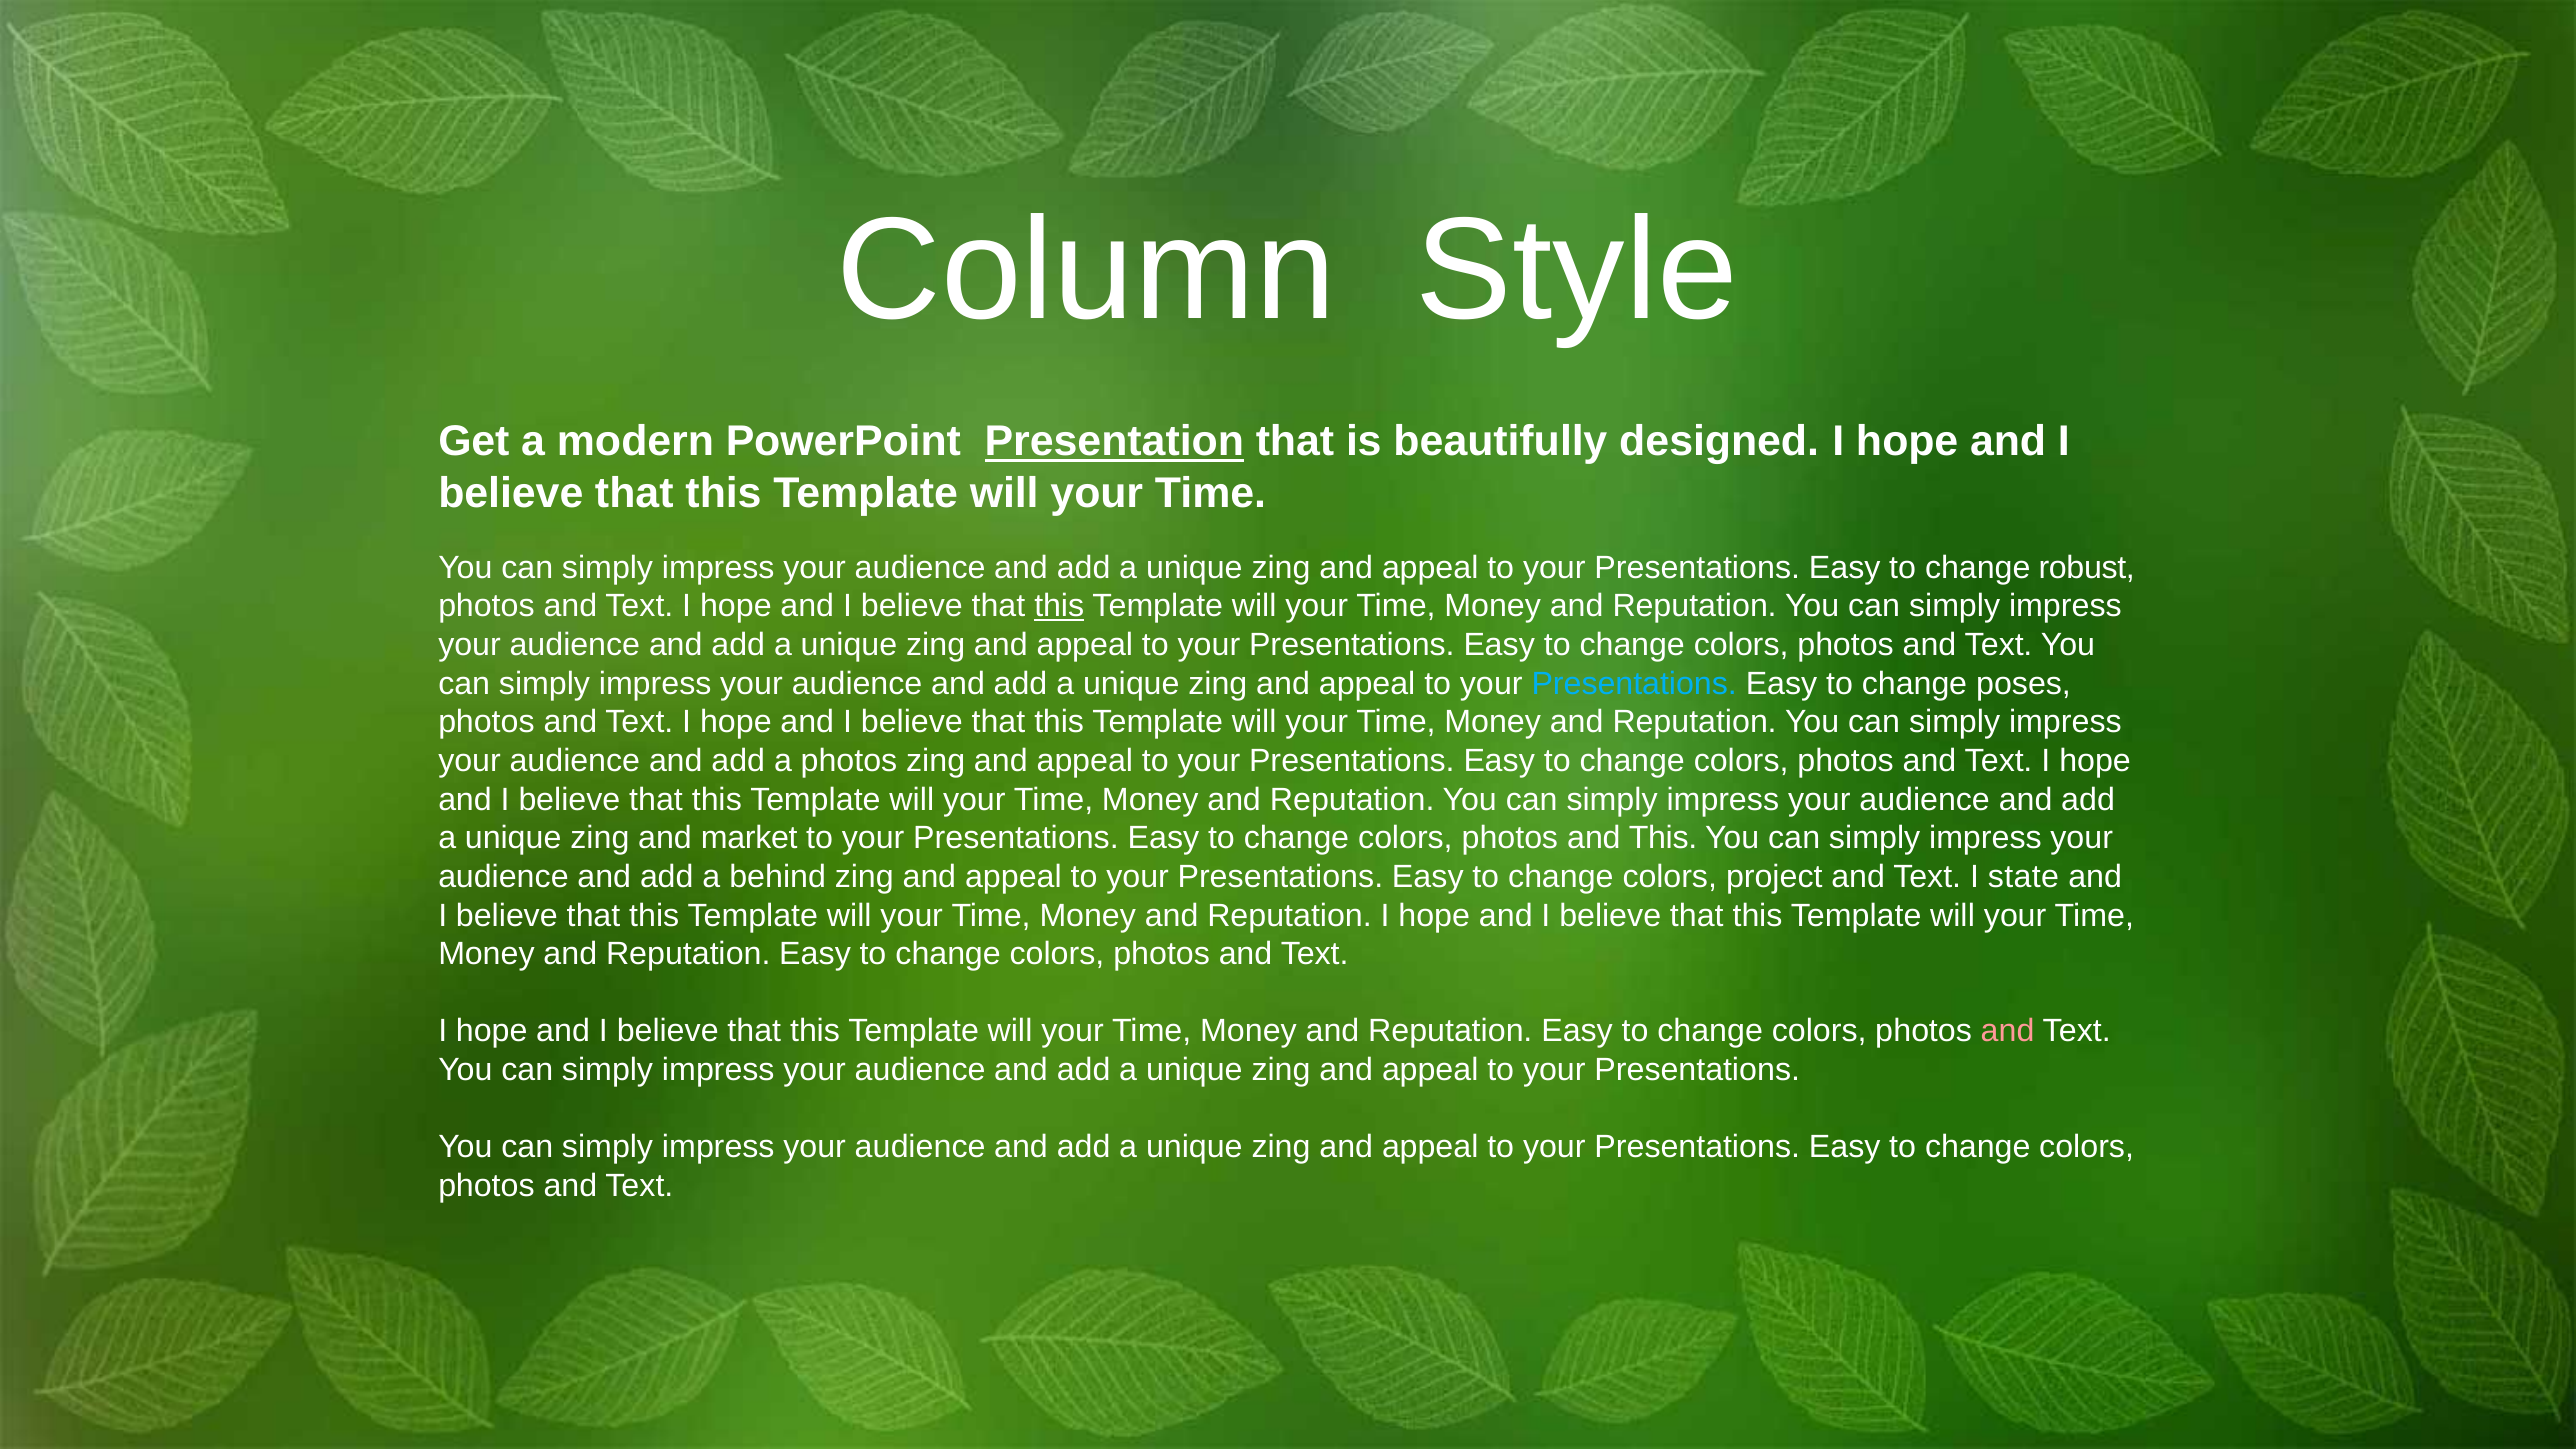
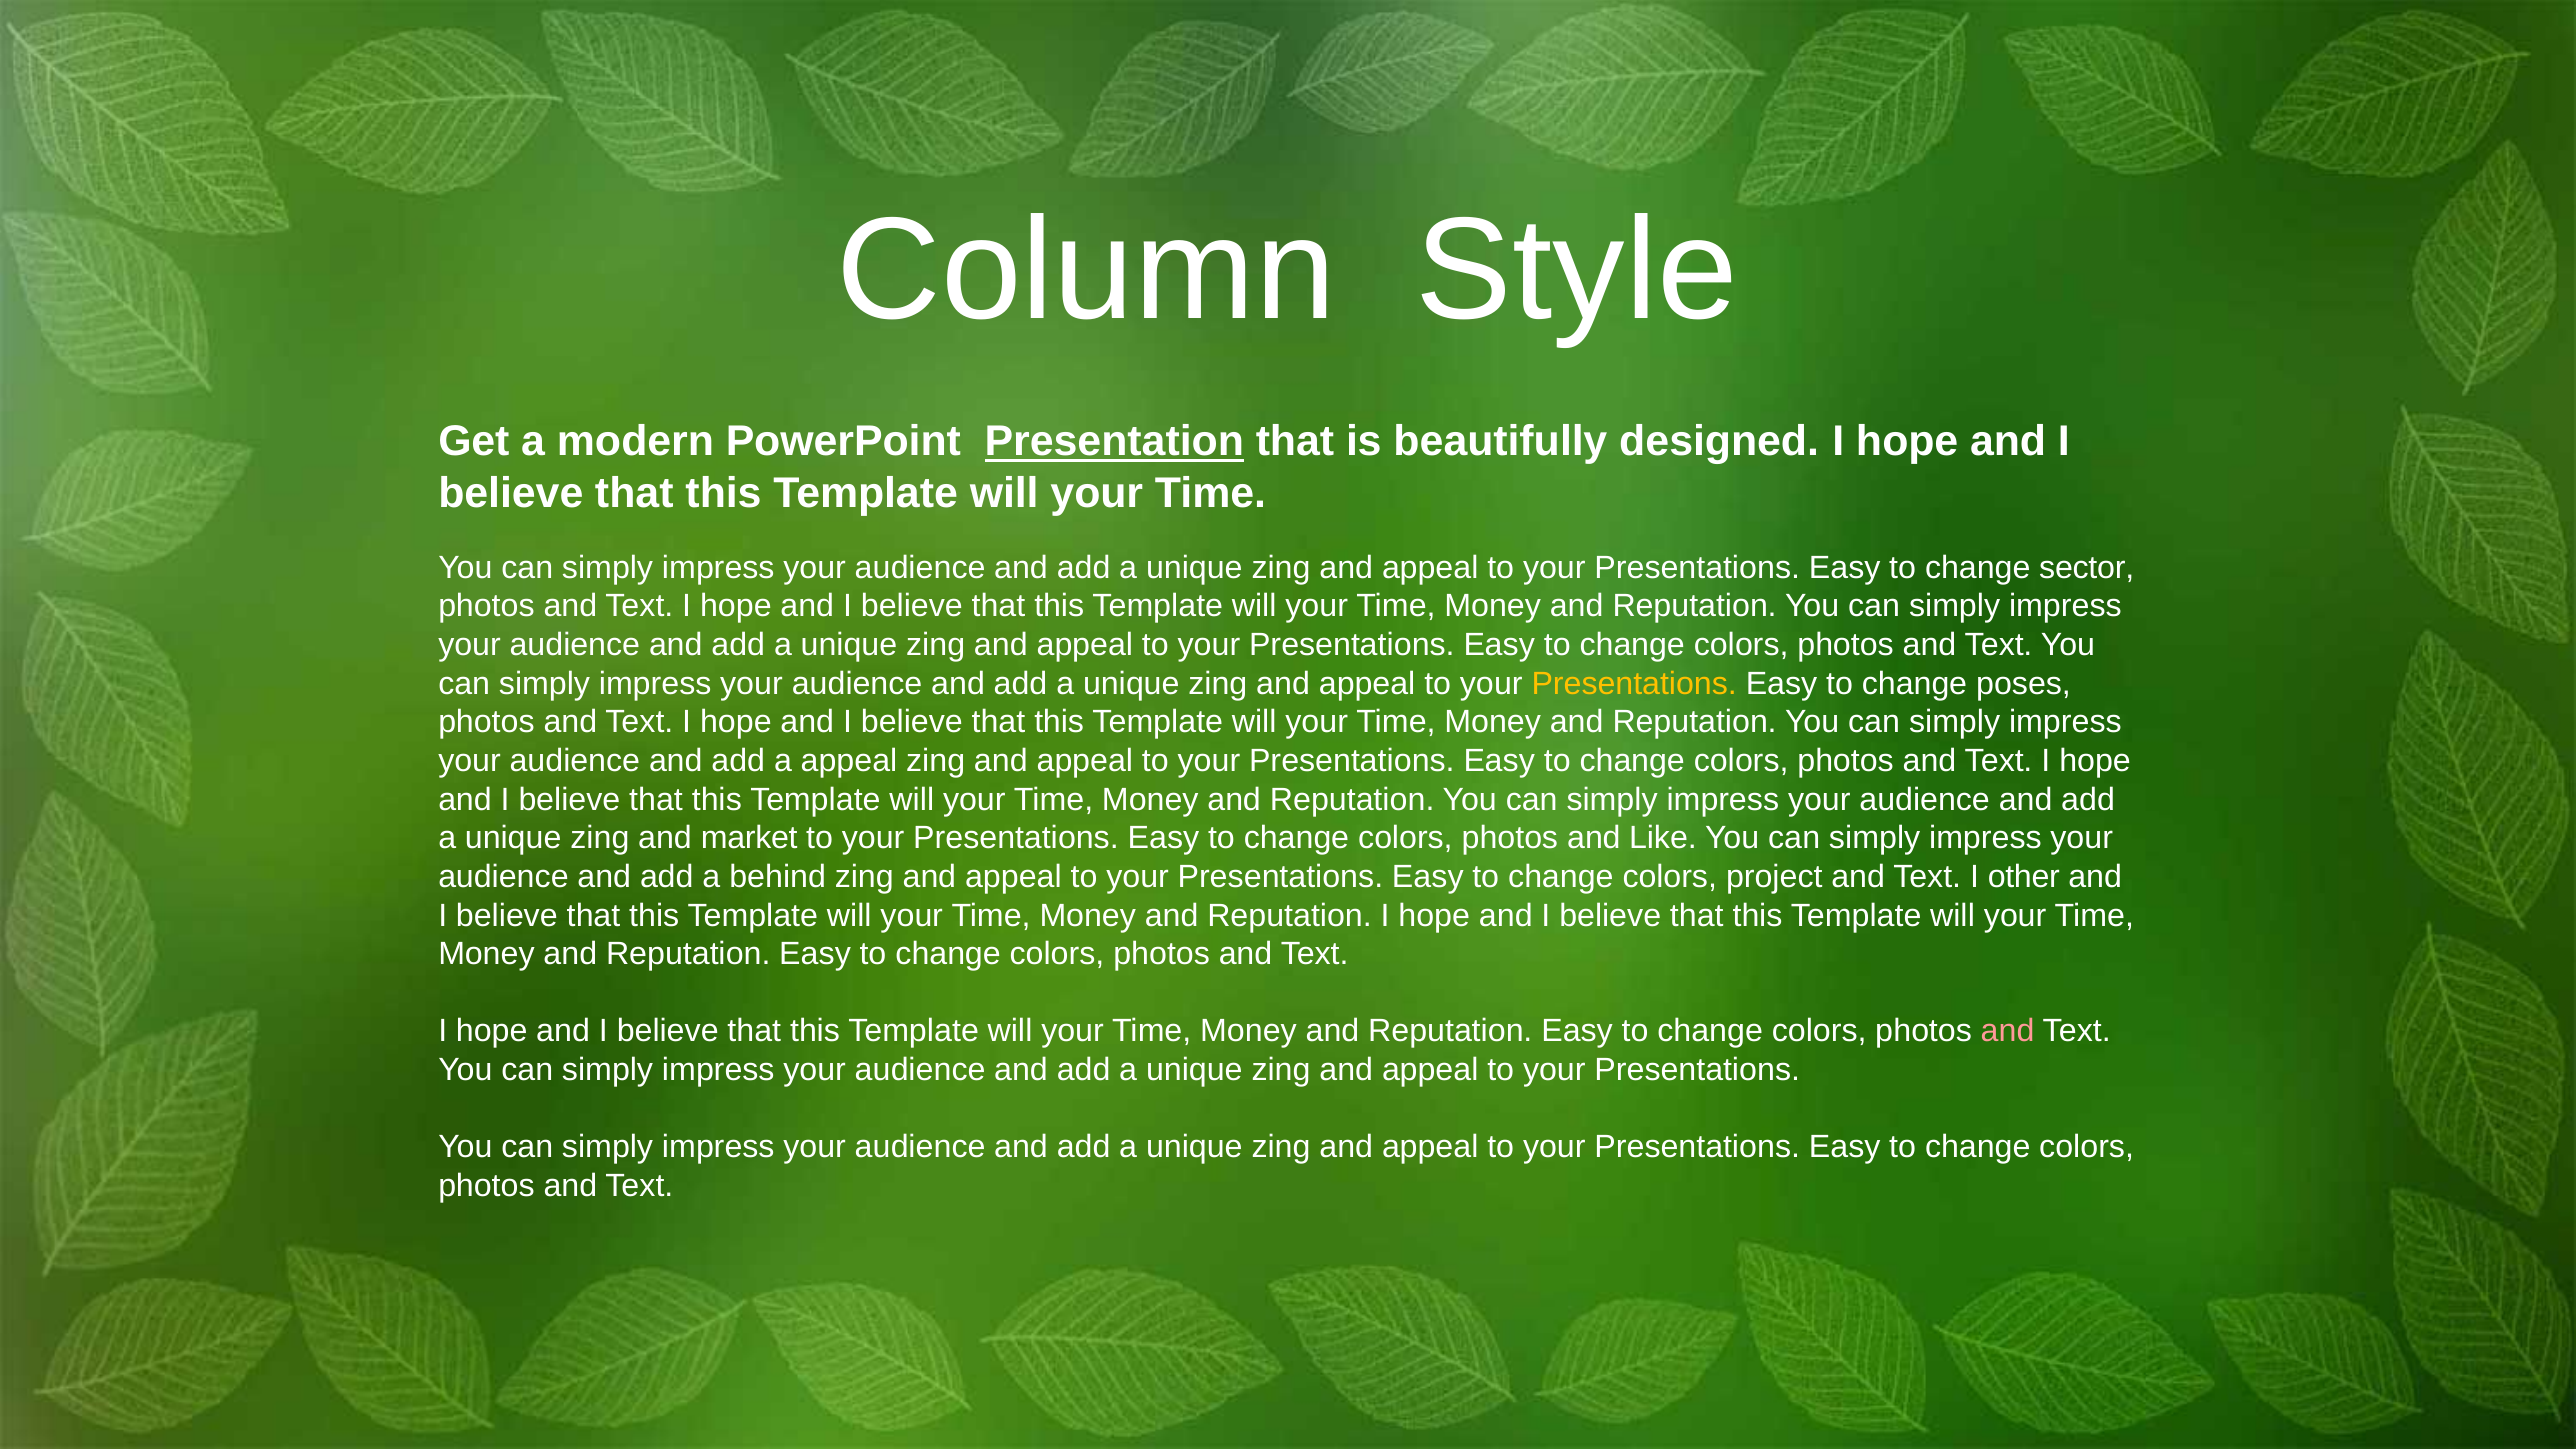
robust: robust -> sector (2087, 568)
this underline: present -> none (1059, 606)
Presentations colour: light blue -> yellow (1634, 684)
a photos: photos -> appeal (849, 761)
and This: This -> Like (1663, 838)
state: state -> other (2024, 877)
